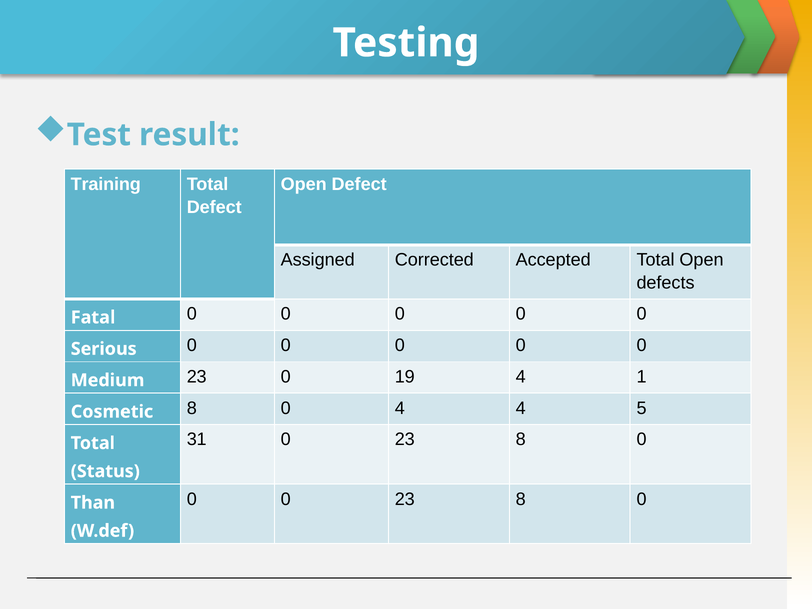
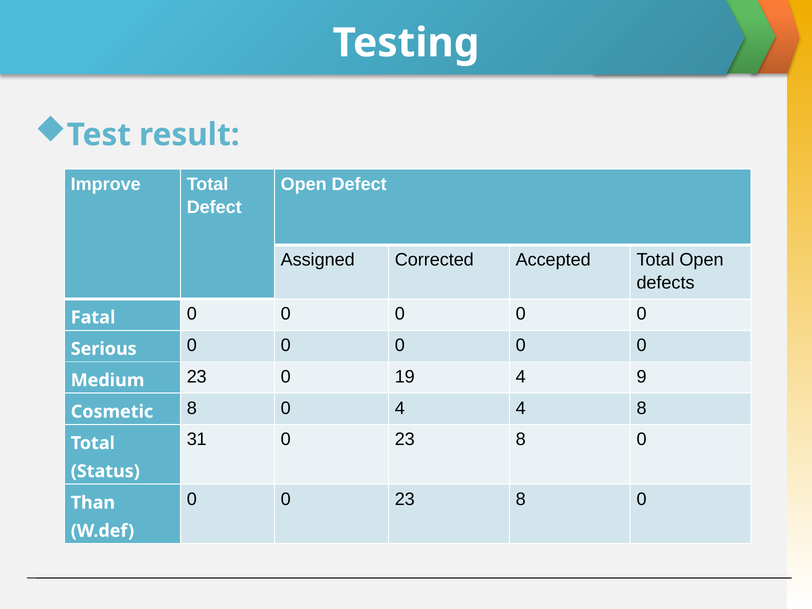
Training: Training -> Improve (106, 184)
1: 1 -> 9 (642, 377)
4 5: 5 -> 8 (642, 408)
